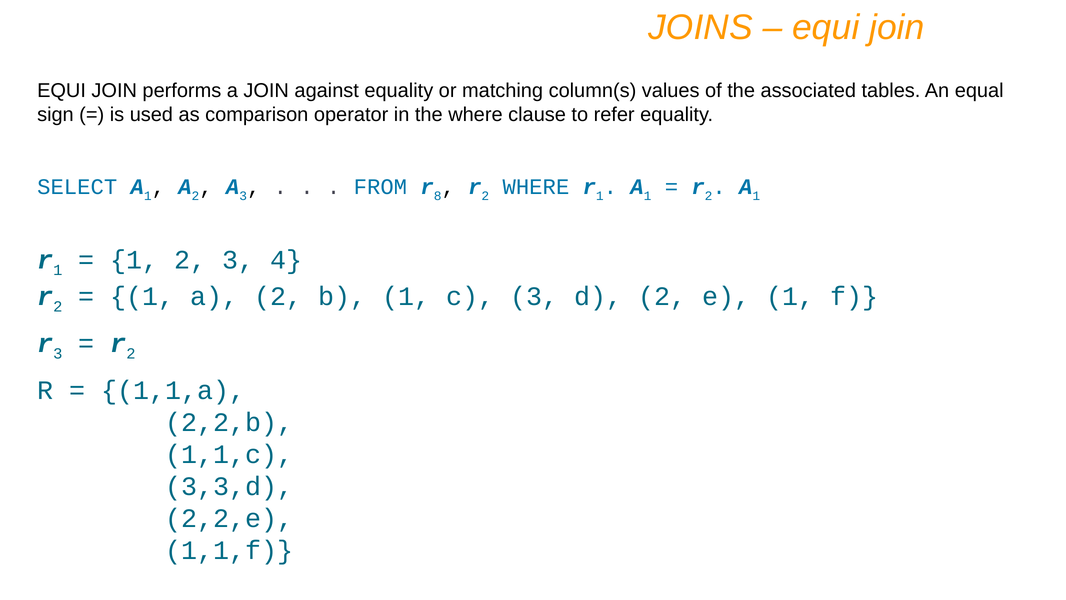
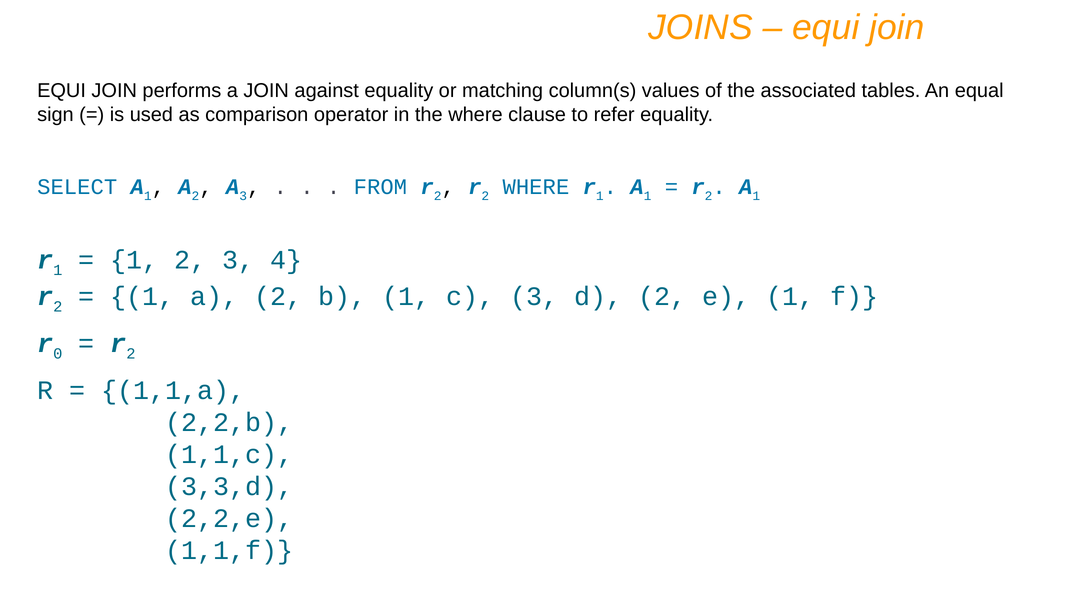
FROM r 8: 8 -> 2 (438, 196)
r 3: 3 -> 0 (58, 354)
